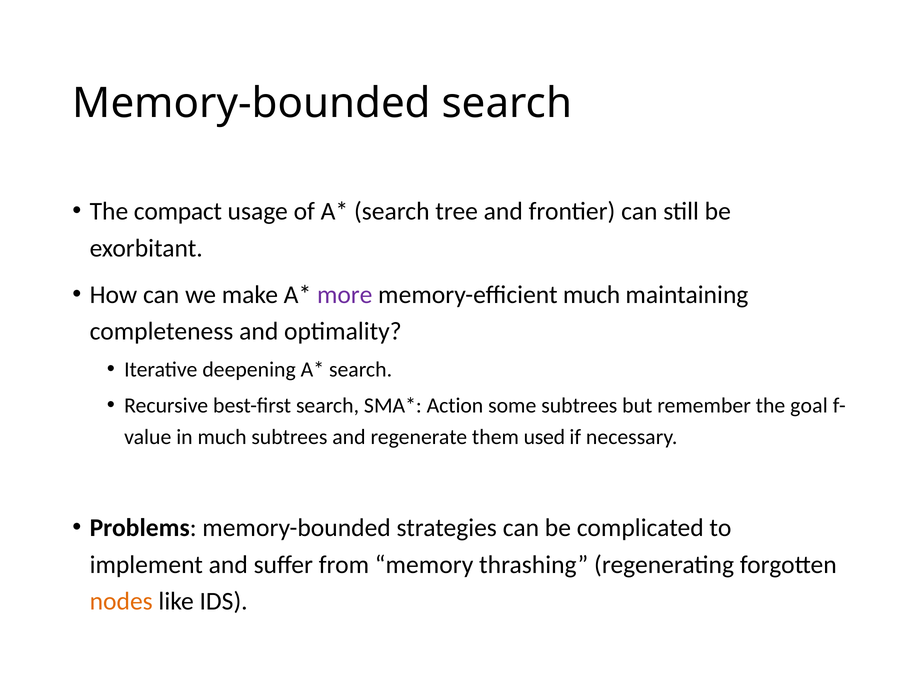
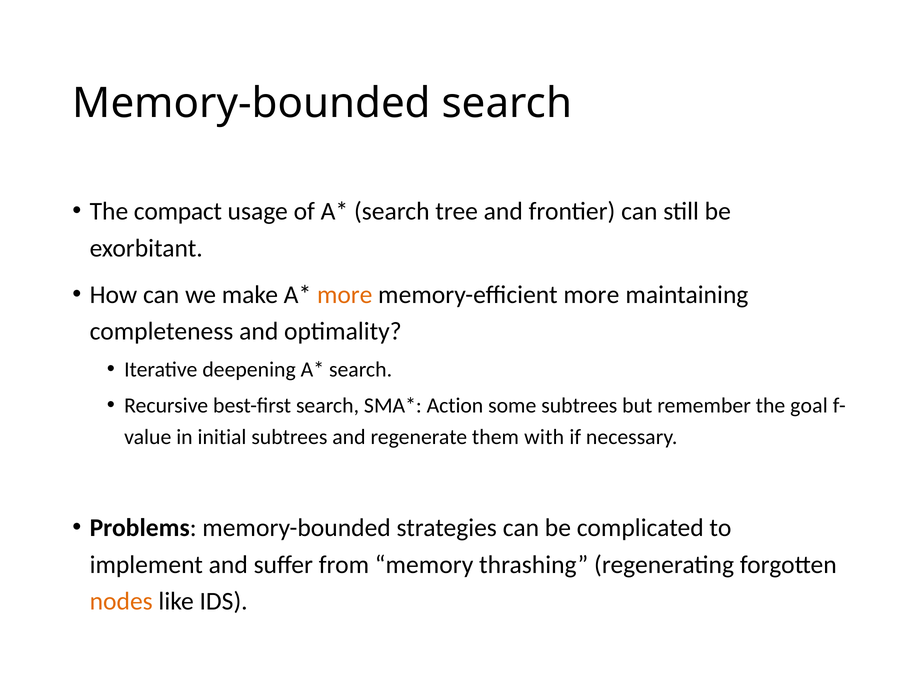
more colour: purple -> orange (345, 295)
memory-efficient much: much -> more (591, 295)
in much: much -> initial (222, 437)
used: used -> with (544, 437)
